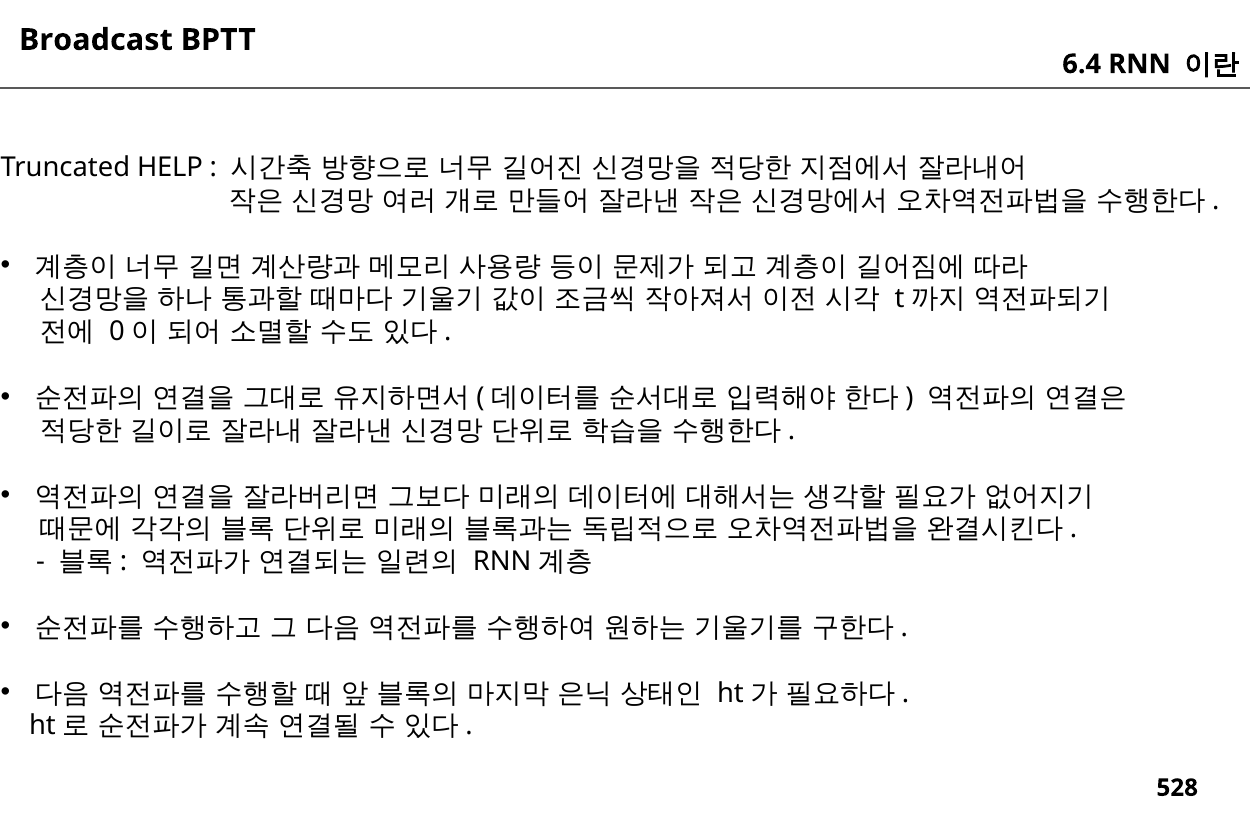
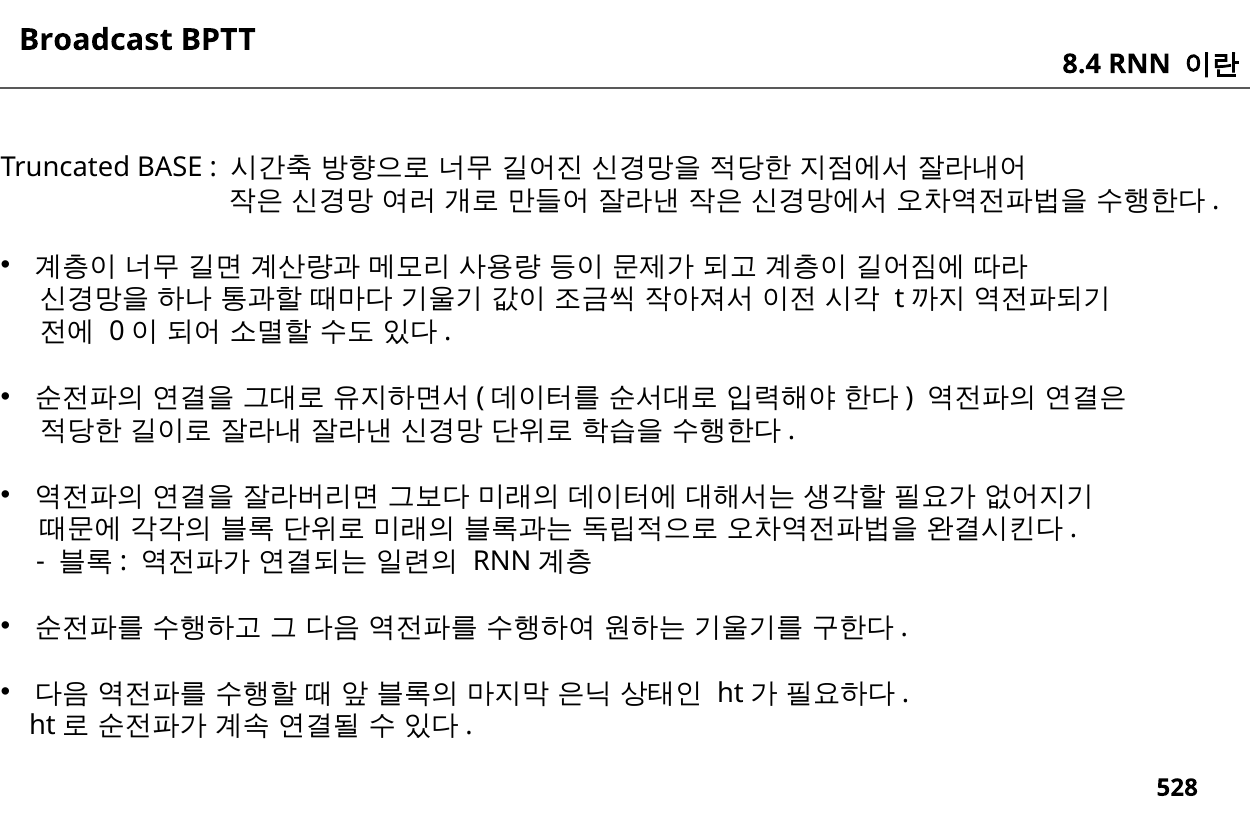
6.4: 6.4 -> 8.4 (1082, 64)
HELP: HELP -> BASE (170, 168)
